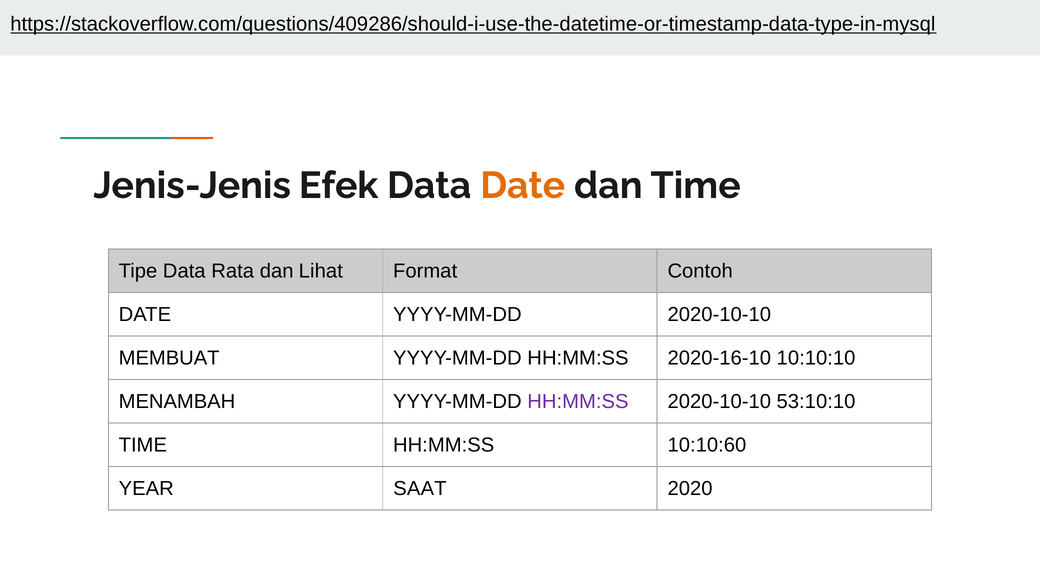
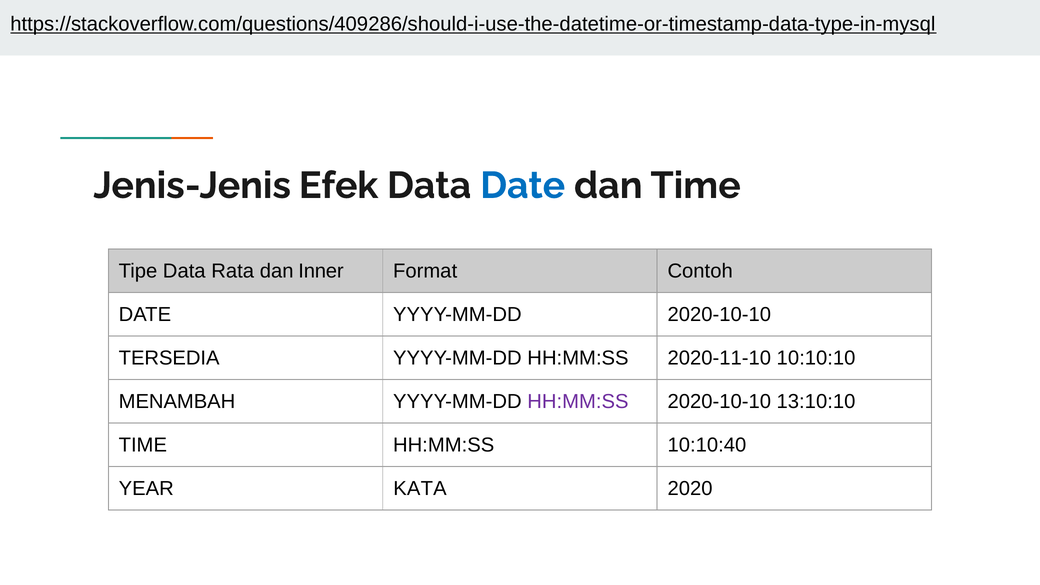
Date colour: orange -> blue (523, 186)
Lihat: Lihat -> Inner (321, 271)
MEMBUAT: MEMBUAT -> TERSEDIA (169, 358)
2020-16-10: 2020-16-10 -> 2020-11-10 (719, 358)
53:10:10: 53:10:10 -> 13:10:10 (816, 402)
10:10:60: 10:10:60 -> 10:10:40 (707, 445)
SAAT: SAAT -> KATA (420, 489)
